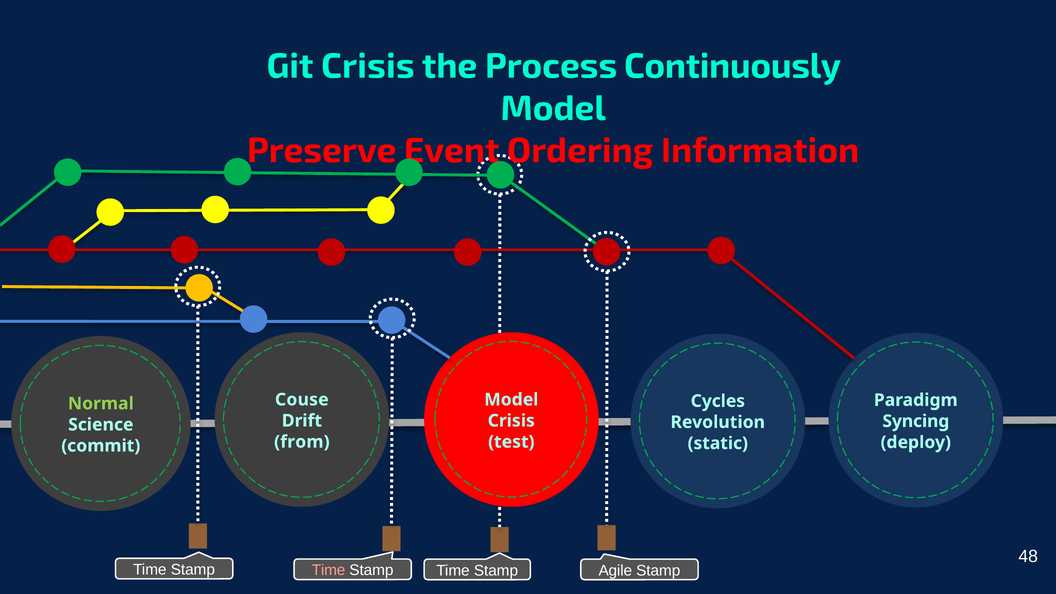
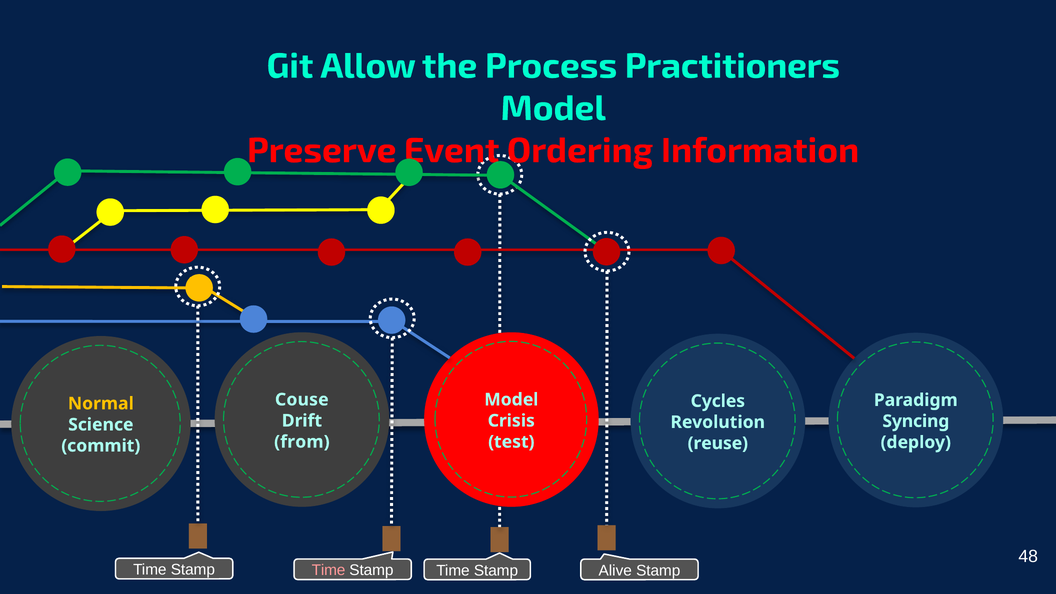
Git Crisis: Crisis -> Allow (368, 66)
Continuously: Continuously -> Practitioners (732, 66)
Normal colour: light green -> yellow (101, 404)
static: static -> reuse (718, 443)
Agile: Agile -> Alive (615, 570)
